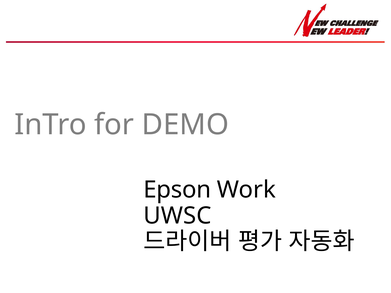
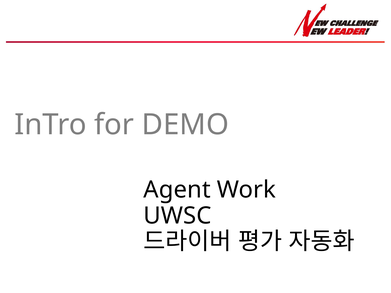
Epson: Epson -> Agent (177, 190)
